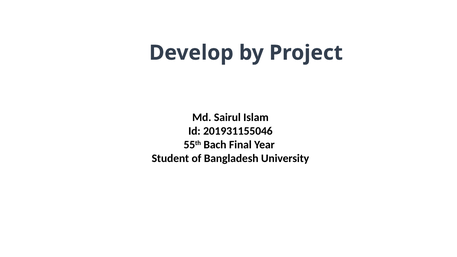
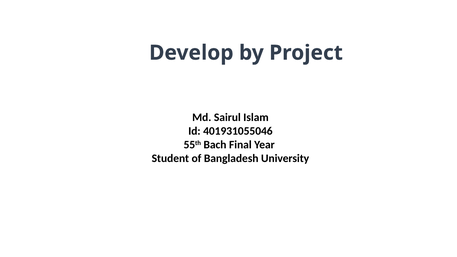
201931155046: 201931155046 -> 401931055046 (238, 131)
